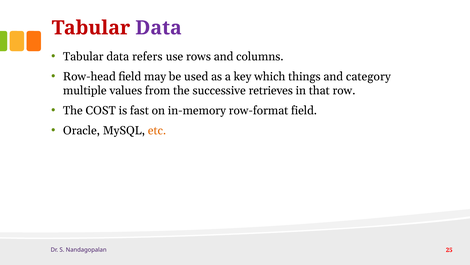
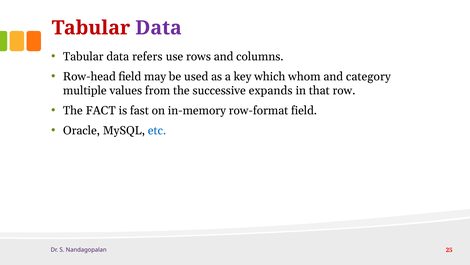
things: things -> whom (304, 76)
retrieves: retrieves -> expands (271, 90)
COST: COST -> FACT (101, 110)
etc colour: orange -> blue (157, 130)
